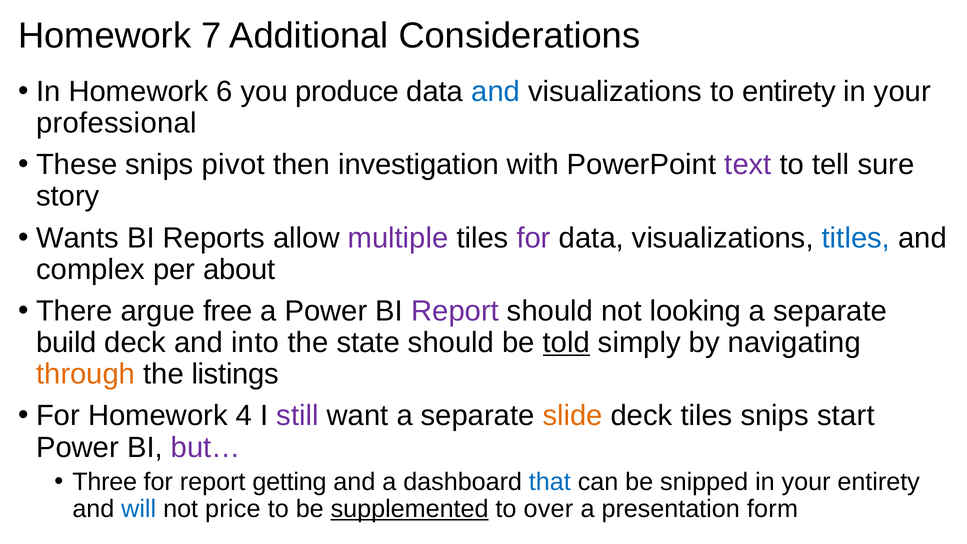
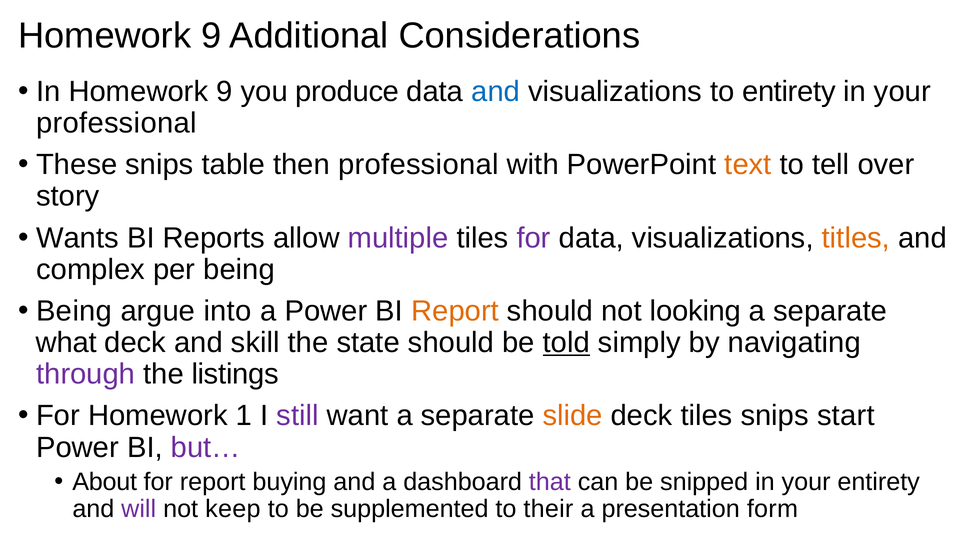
7: 7 -> 9 (211, 36)
In Homework 6: 6 -> 9 (224, 91)
pivot: pivot -> table (233, 165)
then investigation: investigation -> professional (418, 165)
text colour: purple -> orange (748, 165)
sure: sure -> over (886, 165)
titles colour: blue -> orange (856, 238)
per about: about -> being (239, 269)
There: There -> Being (74, 311)
free: free -> into (228, 311)
Report colour: purple -> orange (455, 311)
build: build -> what (66, 343)
into: into -> skill (255, 343)
through colour: orange -> purple (86, 374)
4: 4 -> 1 (244, 416)
Three: Three -> About (105, 482)
getting: getting -> buying (289, 482)
that colour: blue -> purple (550, 482)
will colour: blue -> purple (139, 509)
price: price -> keep (233, 509)
supplemented underline: present -> none (410, 509)
over: over -> their (548, 509)
